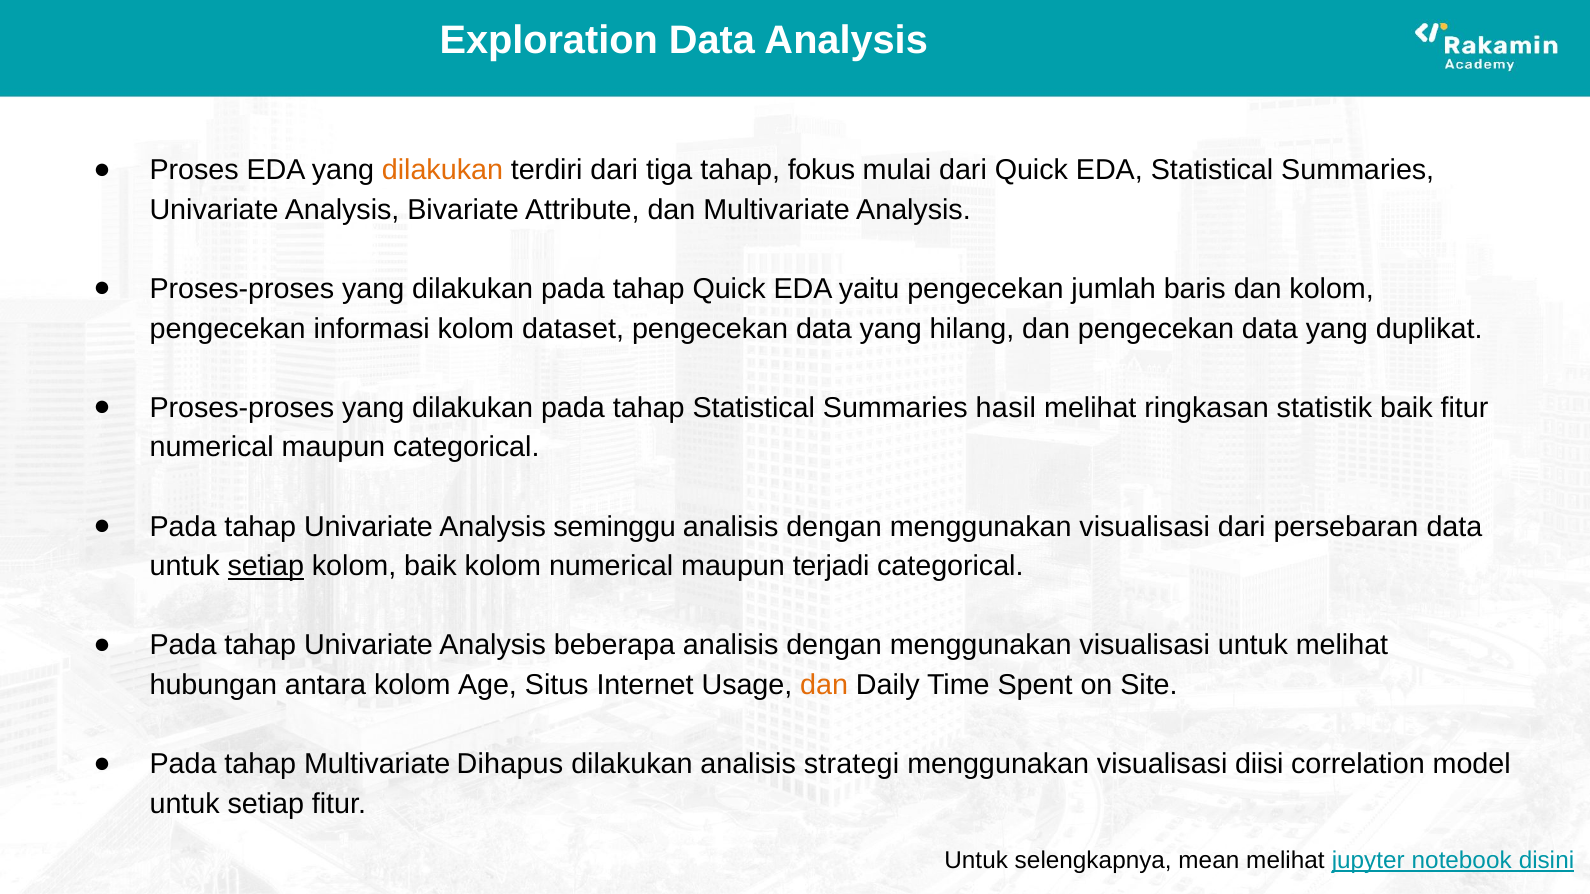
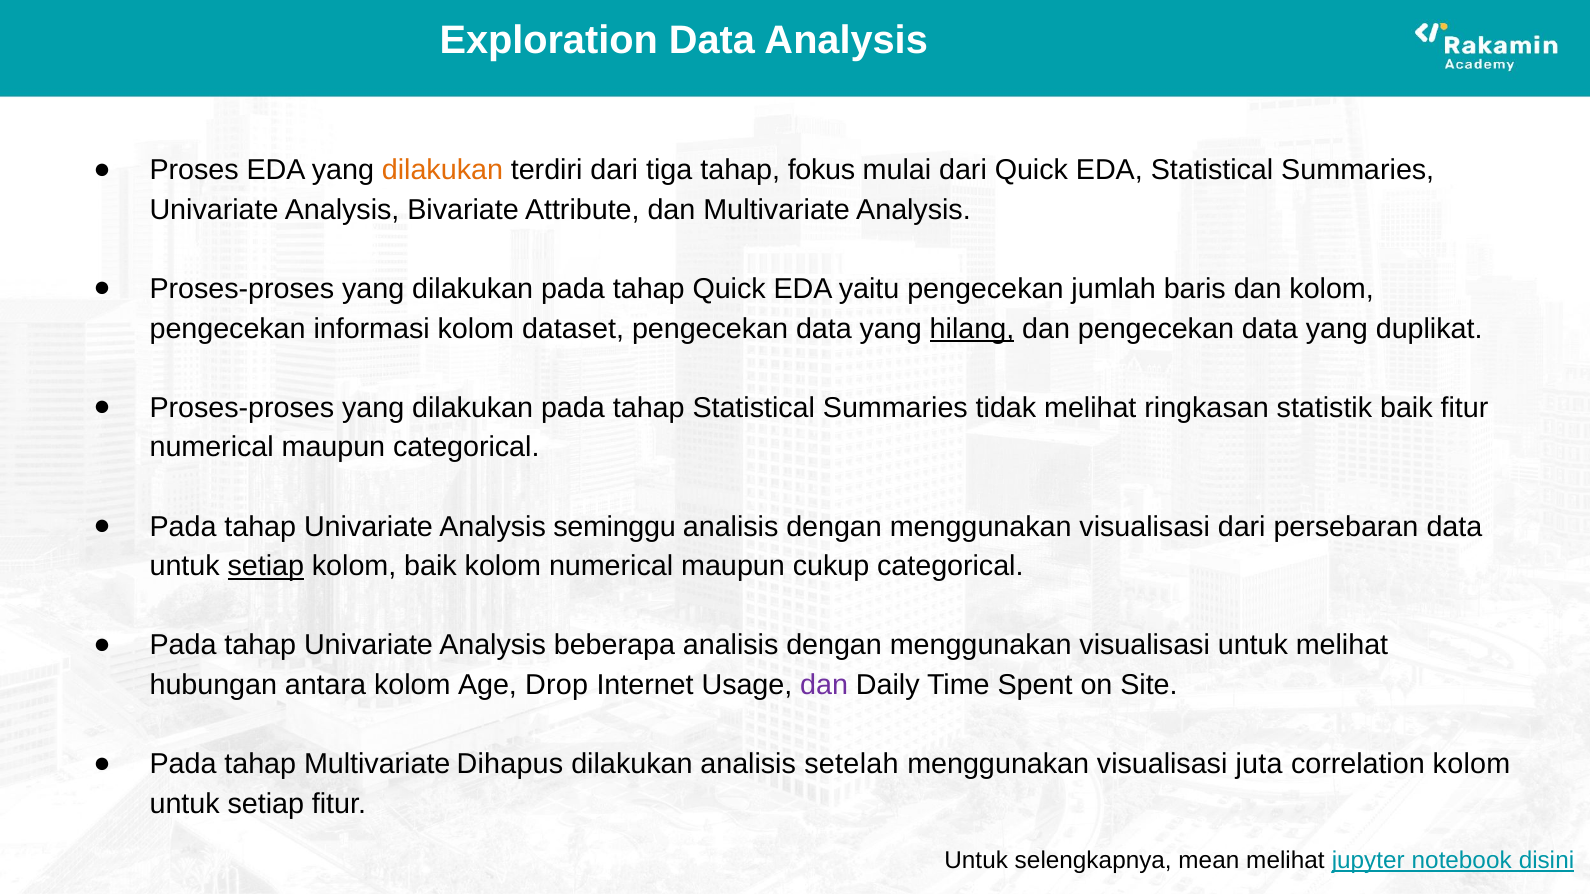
hilang underline: none -> present (972, 329)
hasil: hasil -> tidak (1006, 408)
terjadi: terjadi -> cukup (831, 567)
Situs: Situs -> Drop (557, 685)
dan colour: orange -> purple (824, 685)
strategi: strategi -> setelah (851, 765)
diisi: diisi -> juta (1259, 765)
correlation model: model -> kolom (1472, 765)
